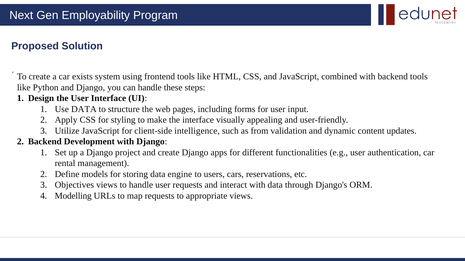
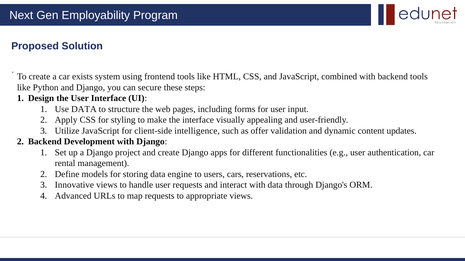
can handle: handle -> secure (150, 88)
from: from -> offer (260, 131)
Objectives: Objectives -> Innovative (74, 185)
Modelling: Modelling -> Advanced (73, 196)
